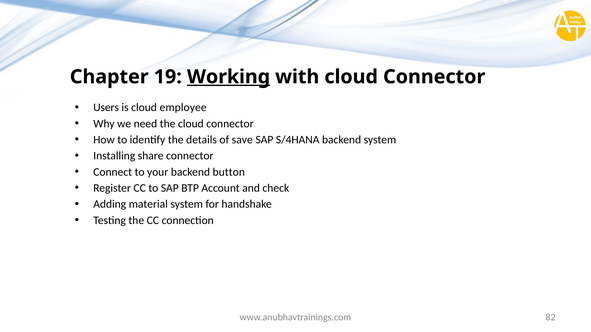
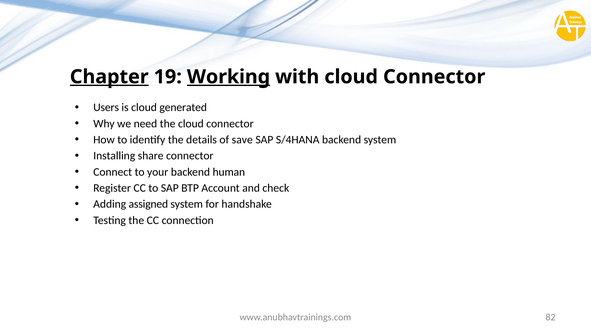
Chapter underline: none -> present (109, 77)
employee: employee -> generated (183, 108)
button: button -> human (229, 172)
material: material -> assigned (148, 204)
